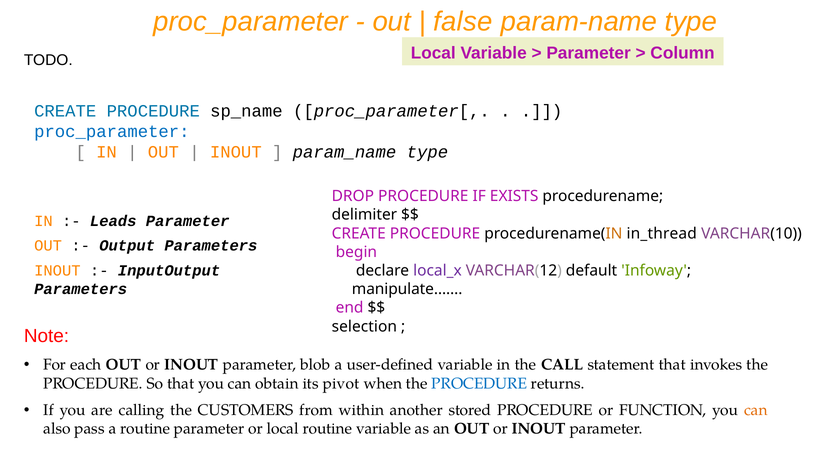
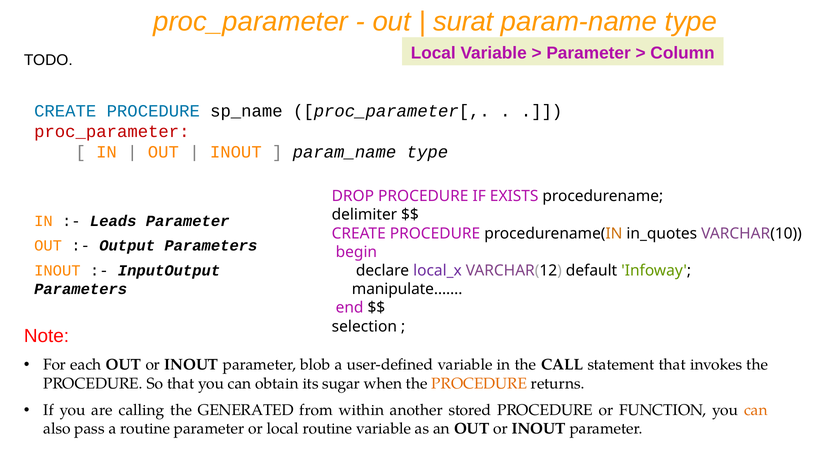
false: false -> surat (463, 22)
proc_parameter colour: blue -> red (112, 132)
in_thread: in_thread -> in_quotes (662, 234)
pivot: pivot -> sugar (341, 384)
PROCEDURE colour: blue -> orange (479, 384)
CUSTOMERS: CUSTOMERS -> GENERATED (246, 410)
